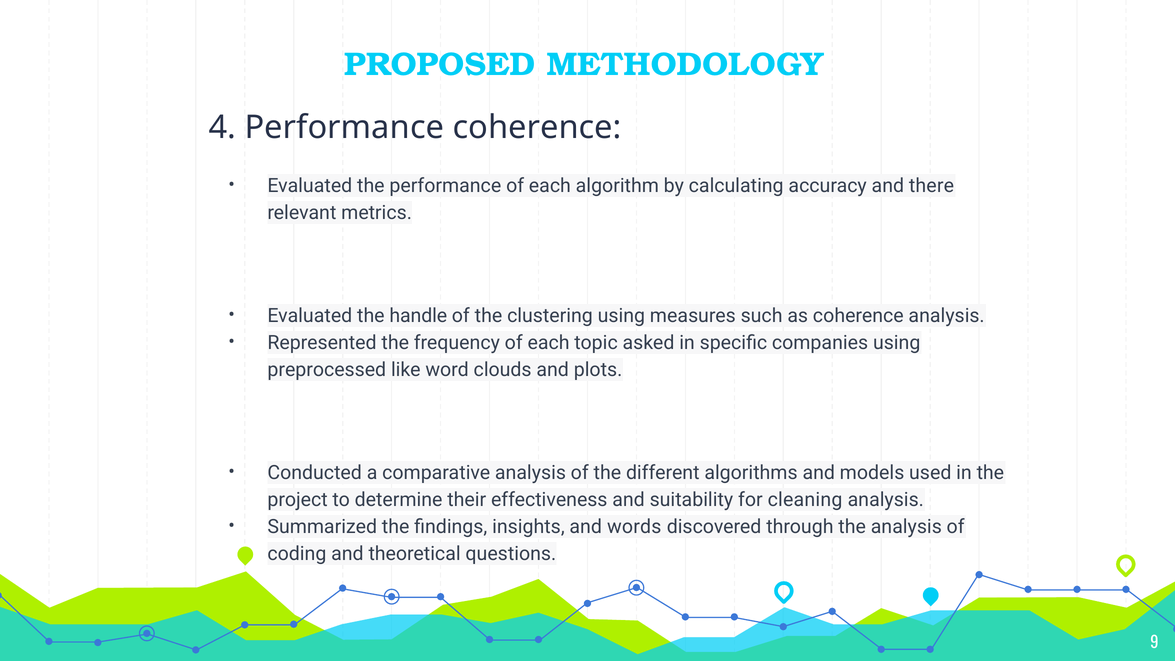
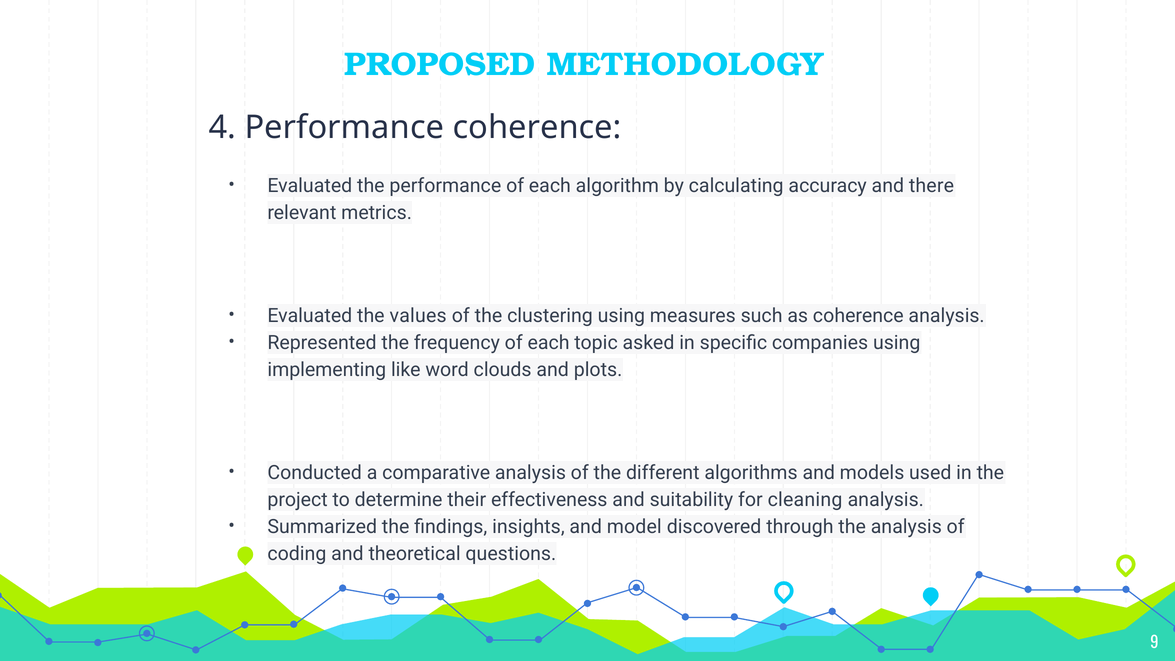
handle: handle -> values (418, 316)
preprocessed: preprocessed -> implementing (327, 370)
words: words -> model (634, 527)
